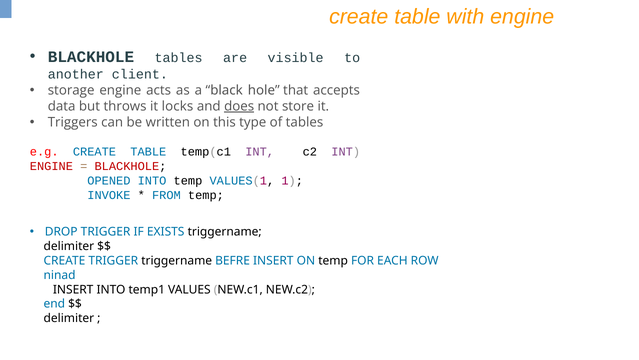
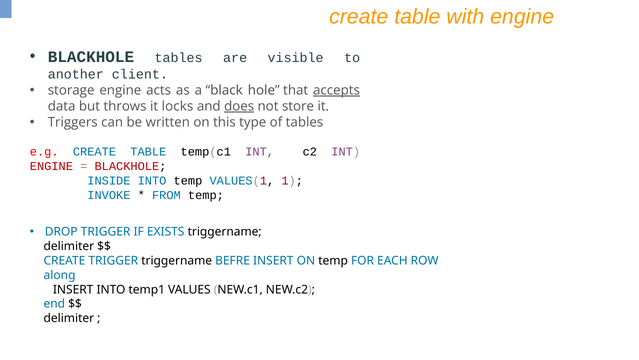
accepts underline: none -> present (337, 90)
OPENED: OPENED -> INSIDE (109, 180)
ninad: ninad -> along (60, 275)
